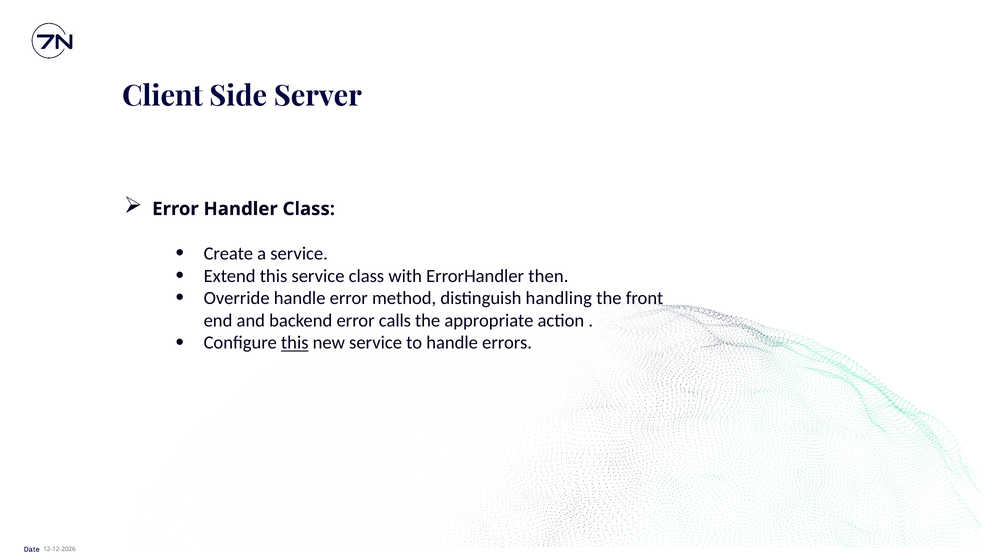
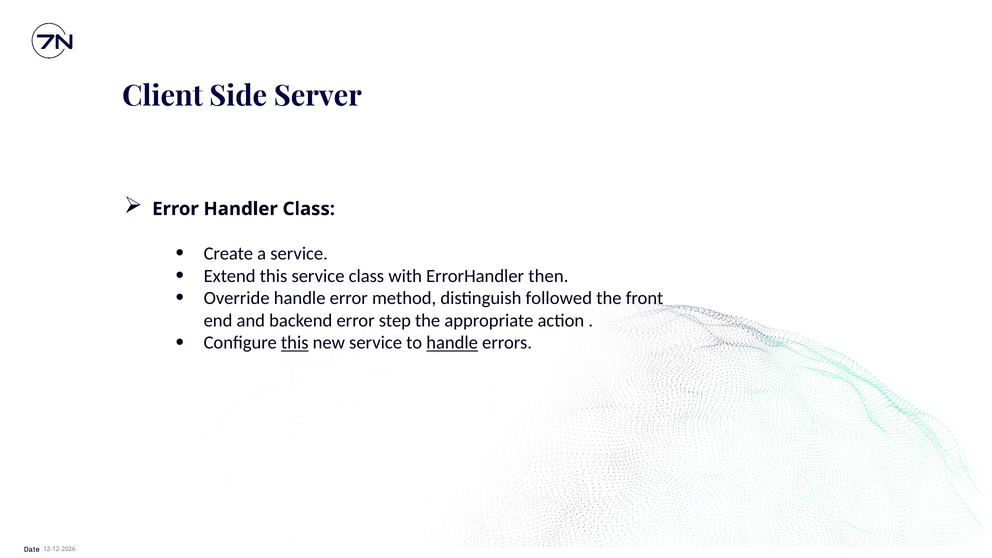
handling: handling -> followed (559, 298)
calls: calls -> step (395, 321)
handle underline: none -> present (452, 343)
